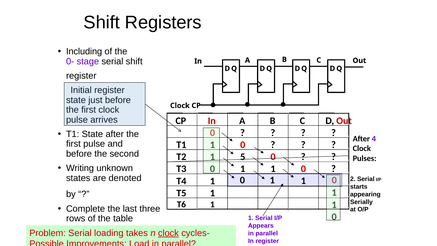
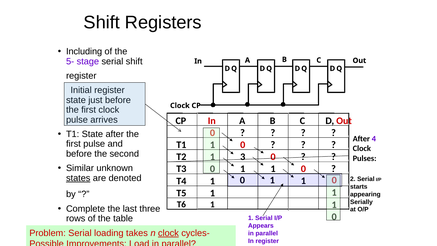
0-: 0- -> 5- (70, 61)
5: 5 -> 3 (243, 157)
Writing: Writing -> Similar (80, 168)
states underline: none -> present (78, 178)
